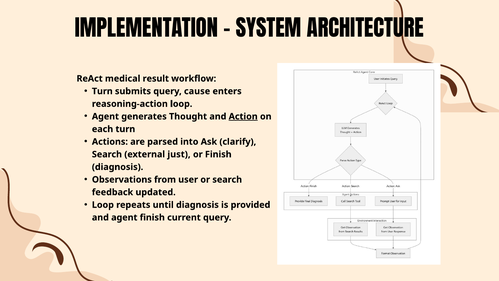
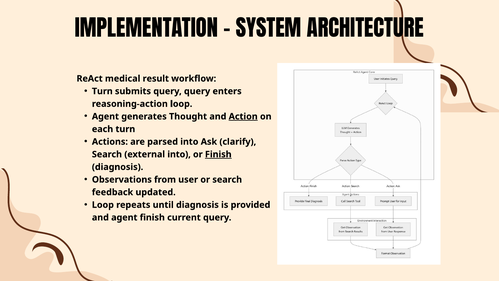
query cause: cause -> query (197, 91)
external just: just -> into (179, 154)
Finish underline: none -> present (218, 154)
